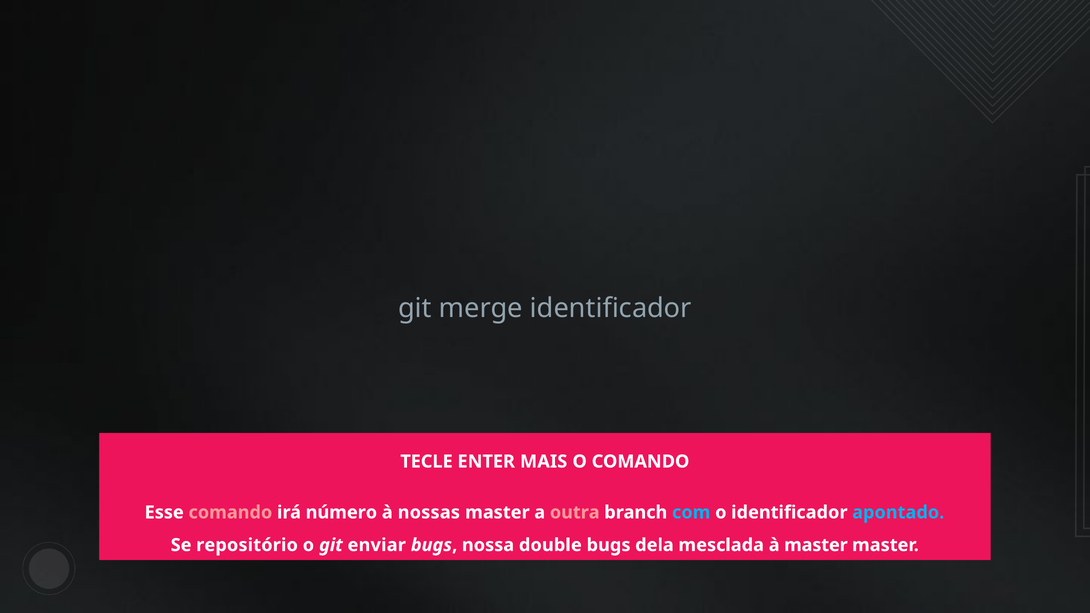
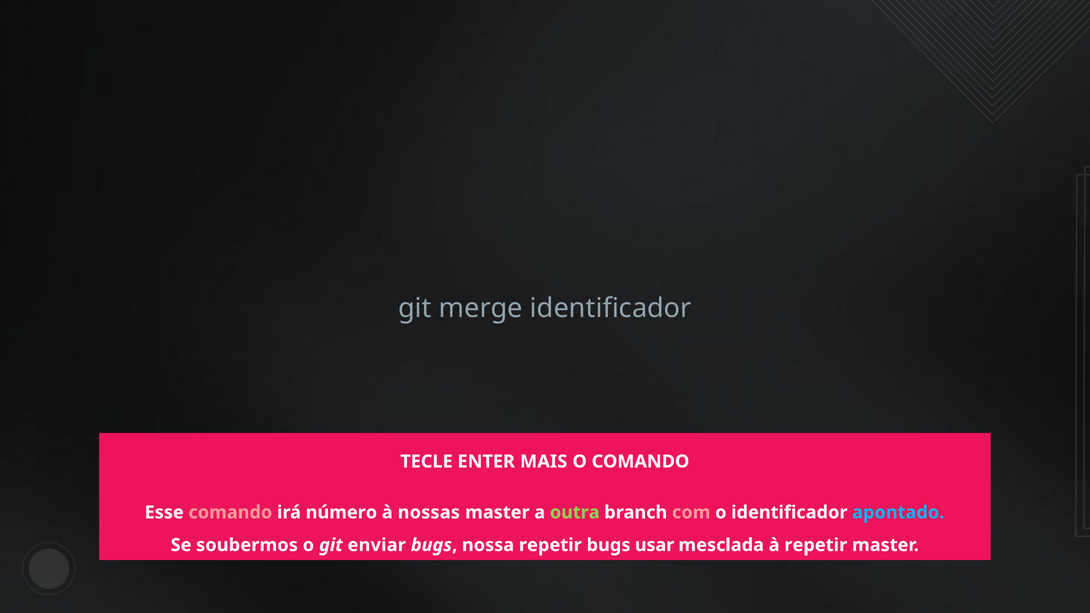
outra colour: pink -> light green (575, 513)
com colour: light blue -> pink (691, 513)
repositório: repositório -> soubermos (247, 545)
nossa double: double -> repetir (550, 545)
dela: dela -> usar (655, 545)
à master: master -> repetir (816, 545)
